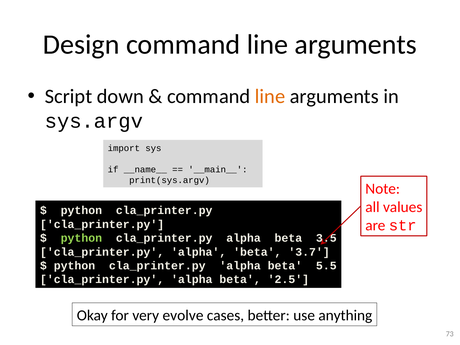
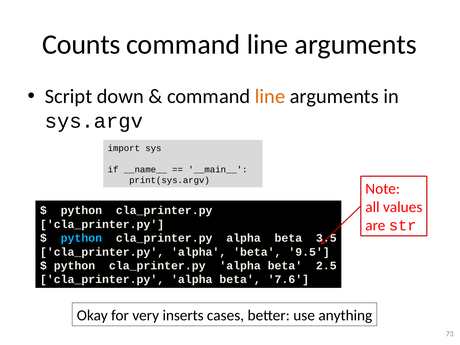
Design: Design -> Counts (81, 45)
python colour: light green -> light blue (81, 238)
3.7: 3.7 -> 9.5 (309, 252)
5.5: 5.5 -> 2.5 (326, 266)
2.5: 2.5 -> 7.6 (288, 280)
evolve: evolve -> inserts (183, 315)
